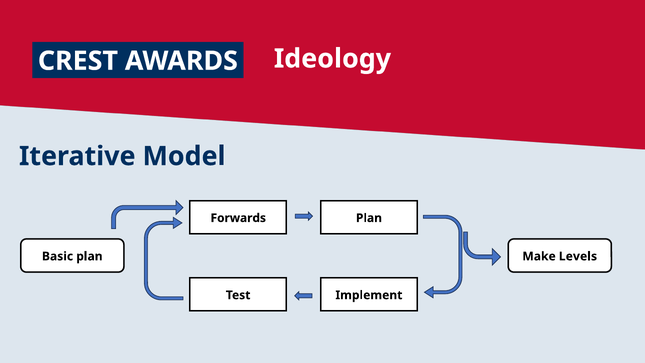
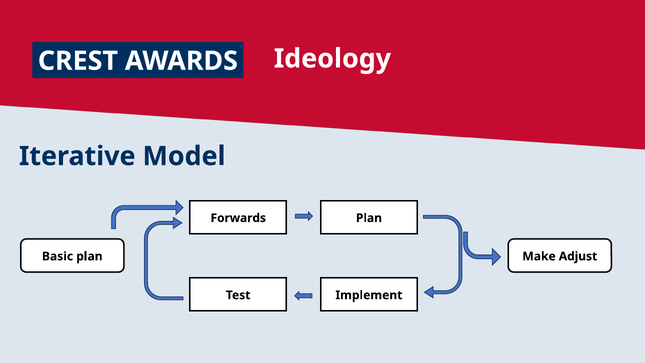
Levels: Levels -> Adjust (578, 256)
